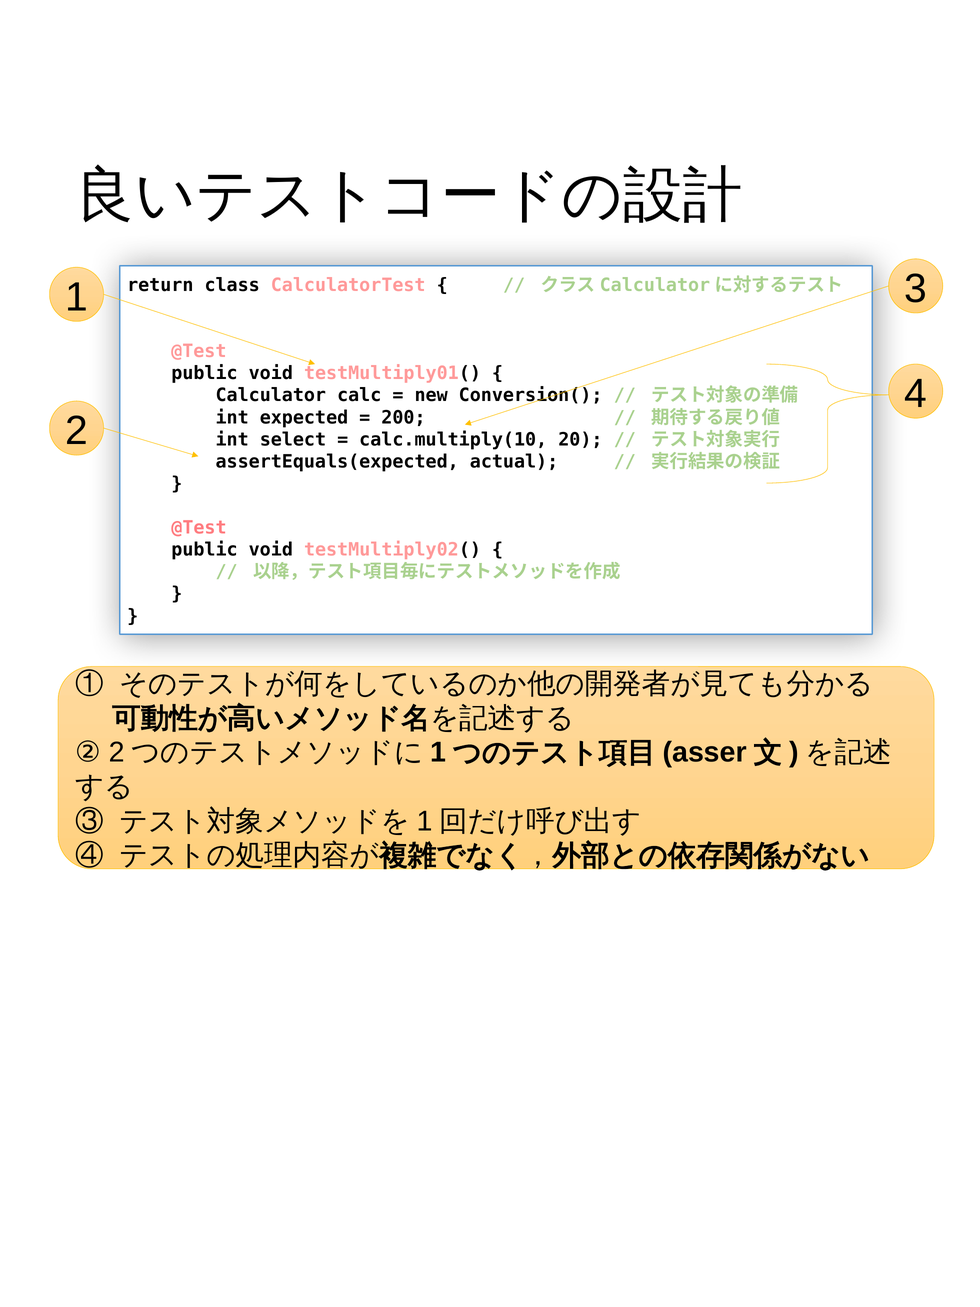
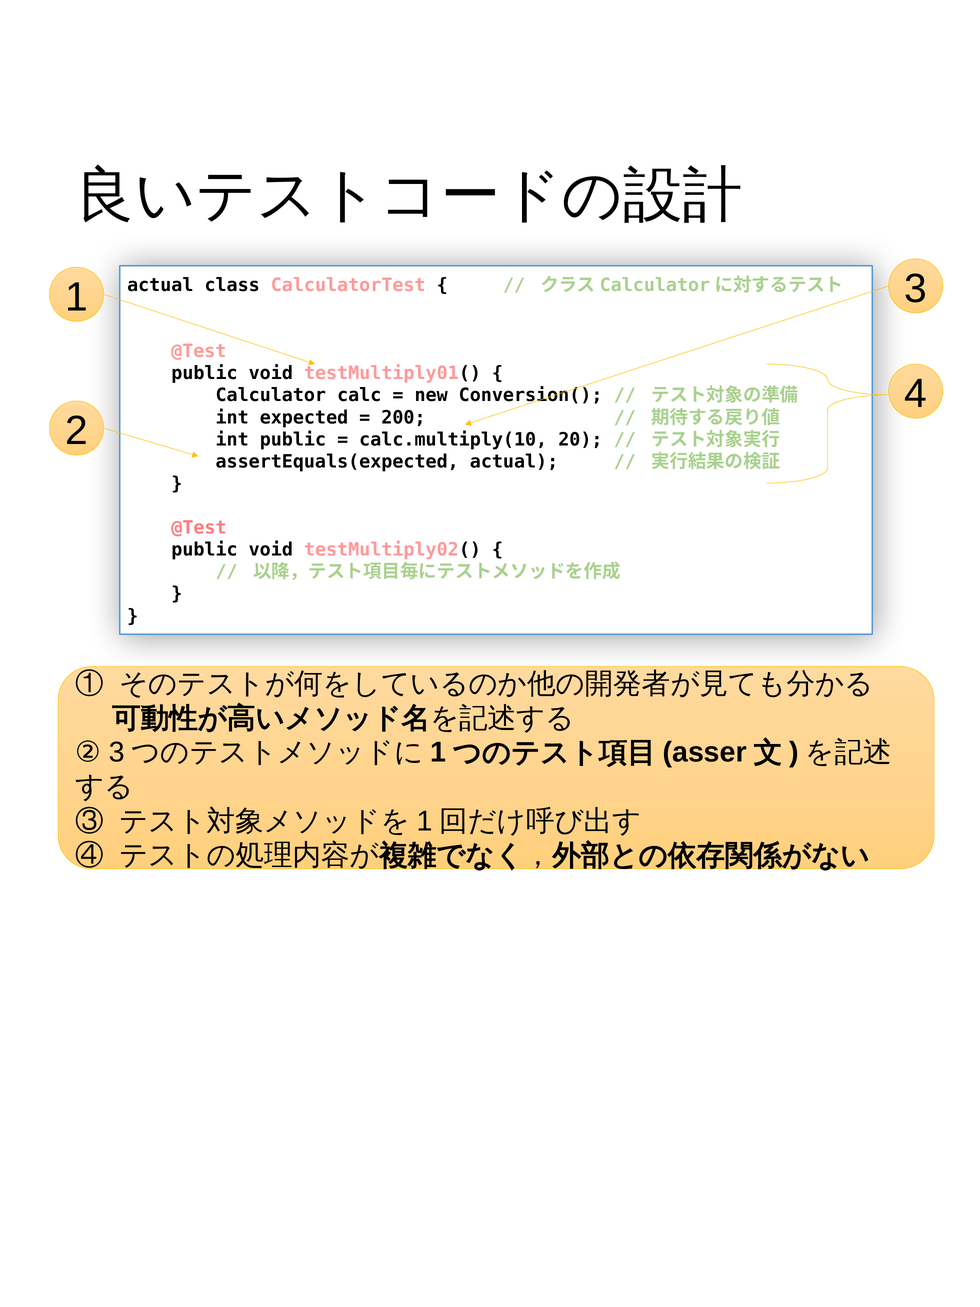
return: return -> actual (160, 285)
int select: select -> public (293, 439)
② 2: 2 -> 3 (117, 752)
